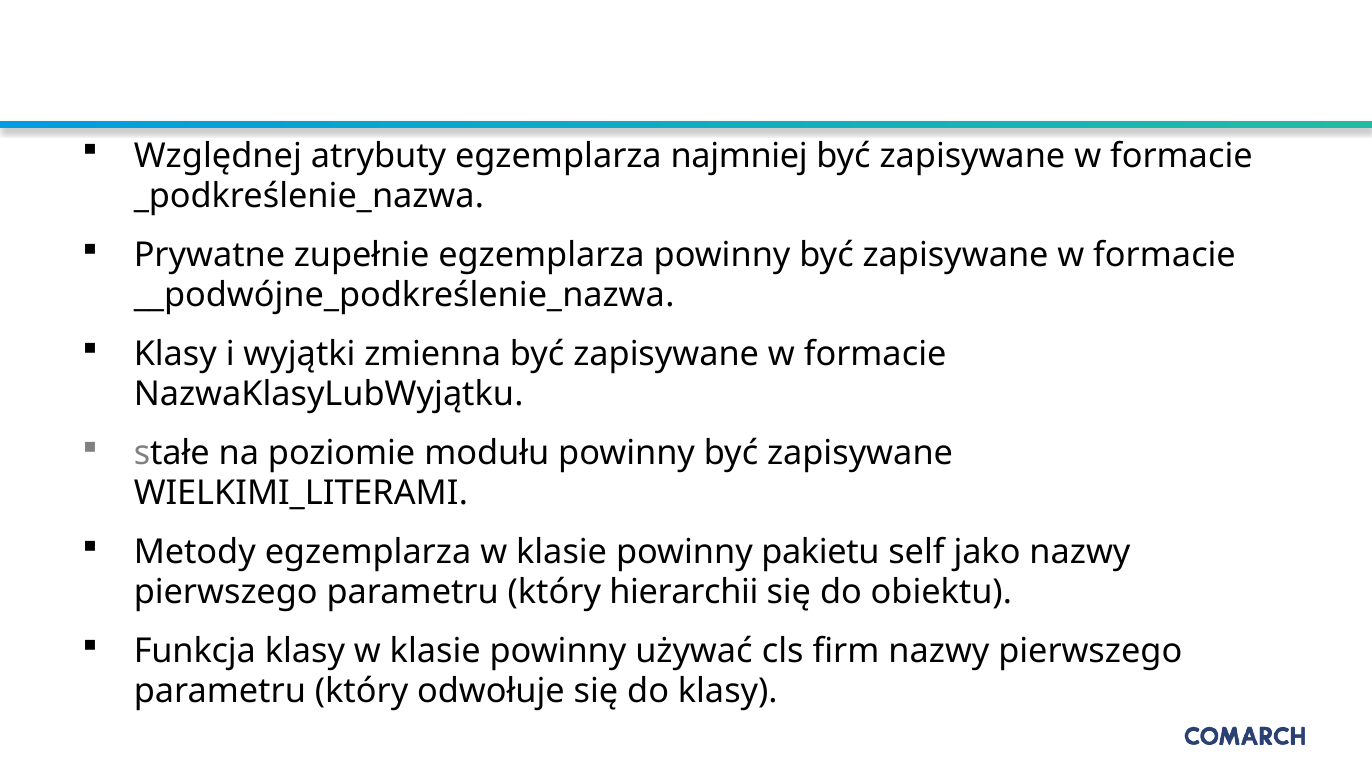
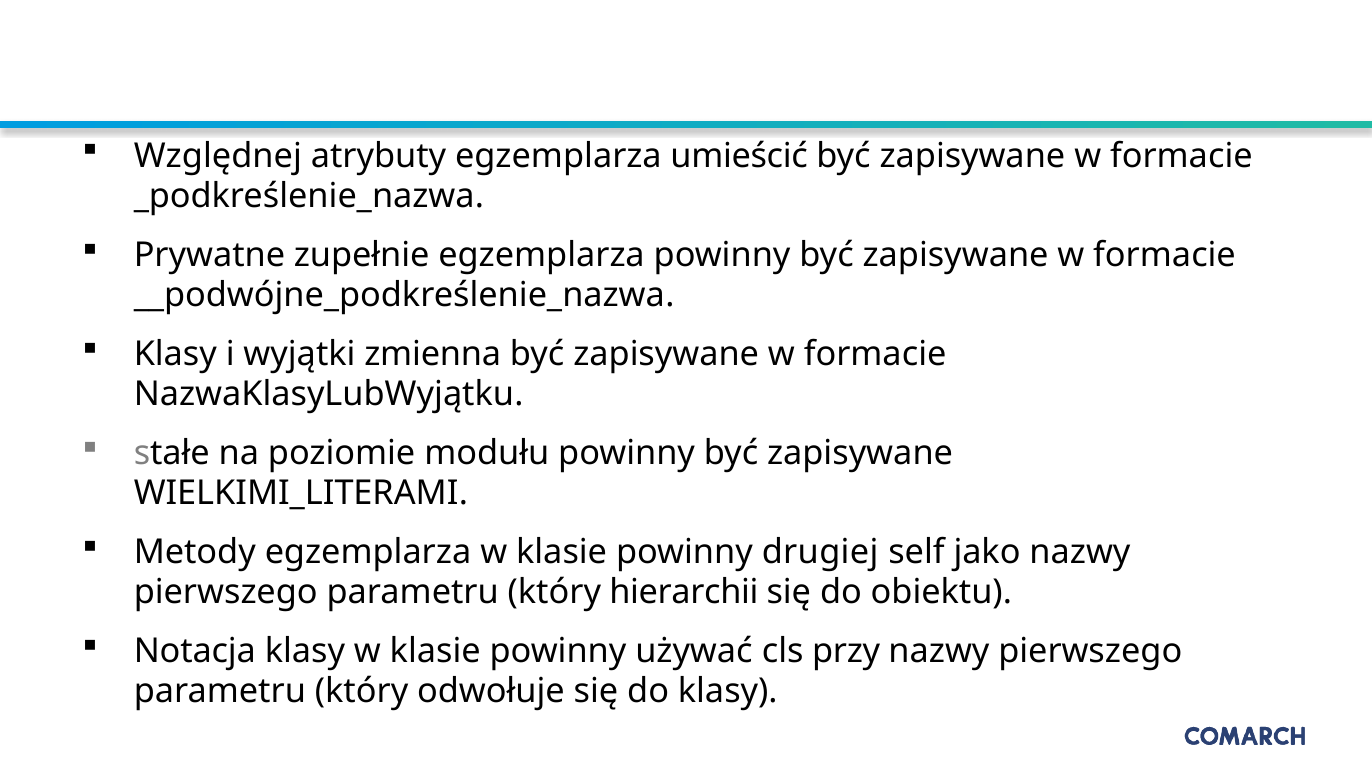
najmniej: najmniej -> umieścić (739, 156)
pakietu: pakietu -> drugiej (820, 552)
Funkcja: Funkcja -> Notacja (195, 651)
firm: firm -> przy (846, 651)
